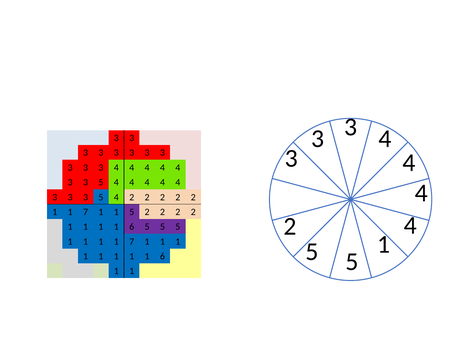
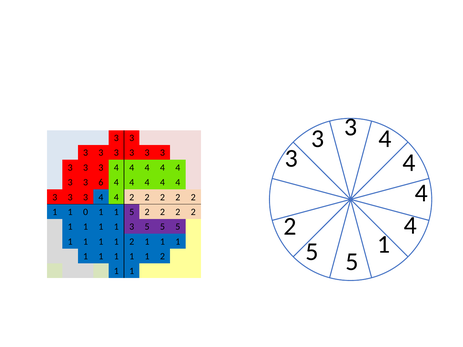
5: 5 -> 6 (101, 183)
5: 5 -> 4 (101, 197)
7: 7 -> 0 (86, 212)
6: 6 -> 3 (132, 227)
7: 7 -> 2 (132, 242)
6: 6 -> 2 (162, 257)
